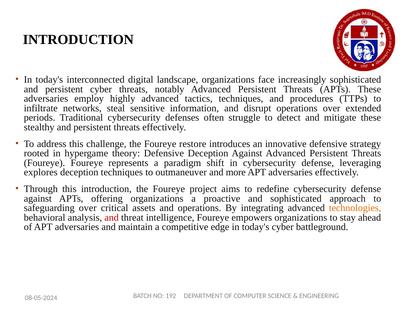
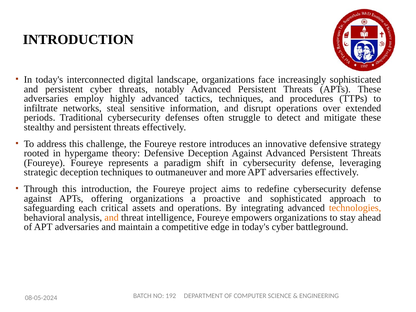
explores: explores -> strategic (41, 172)
safeguarding over: over -> each (88, 208)
and colour: red -> orange (112, 218)
